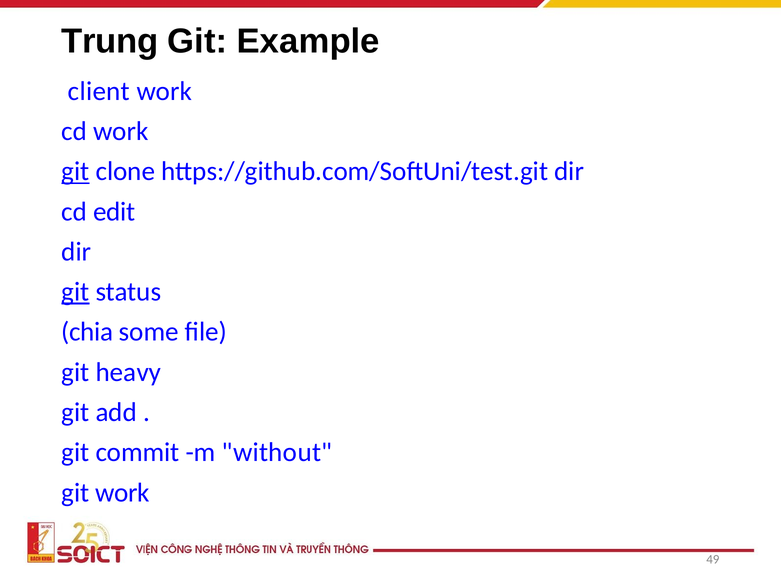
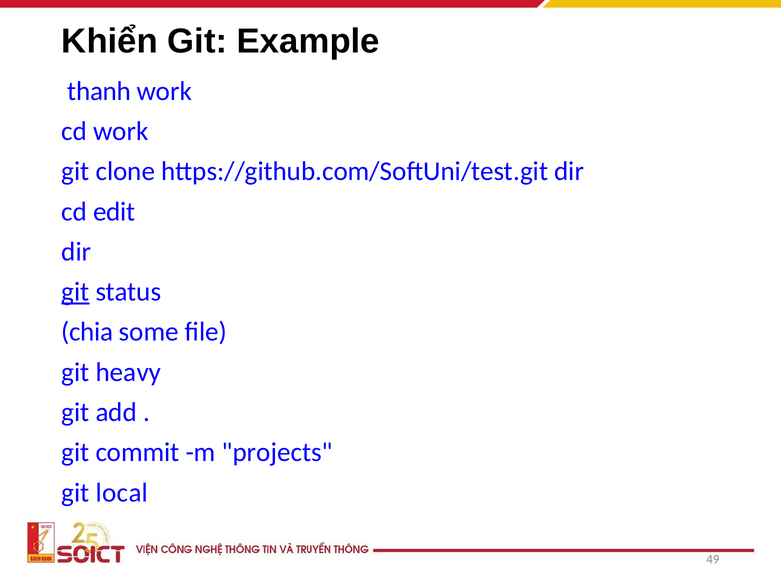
Trung: Trung -> Khiển (110, 41)
client: client -> thanh (99, 91)
git underline: present -> none (75, 171)
without: without -> projects (277, 452)
git work: work -> local (122, 492)
